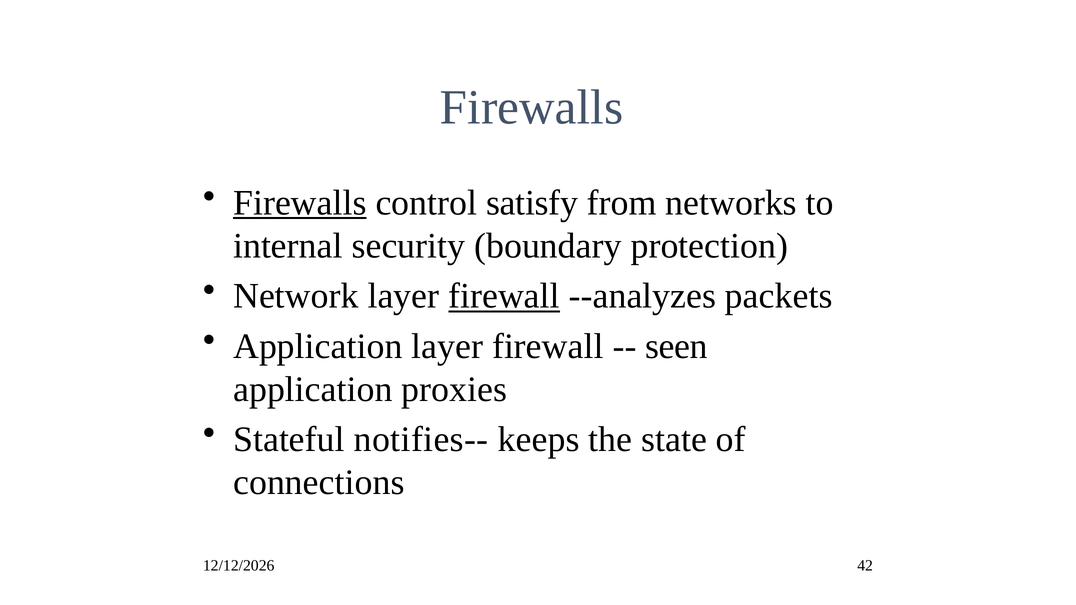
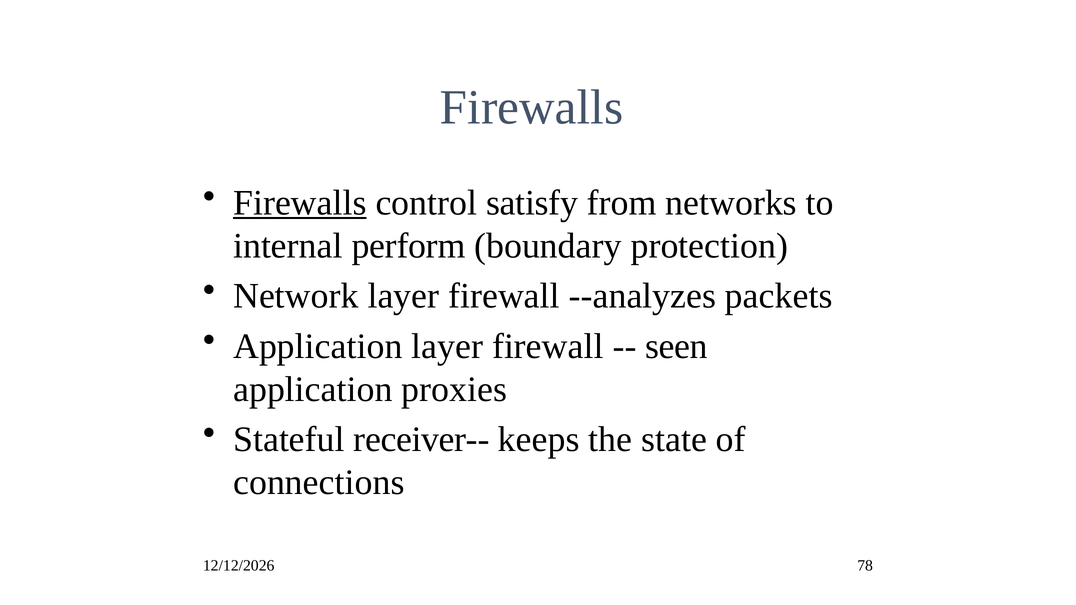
security: security -> perform (409, 246)
firewall underline: present -> none (504, 296)
notifies--: notifies-- -> receiver-- (421, 440)
42: 42 -> 78 (865, 566)
